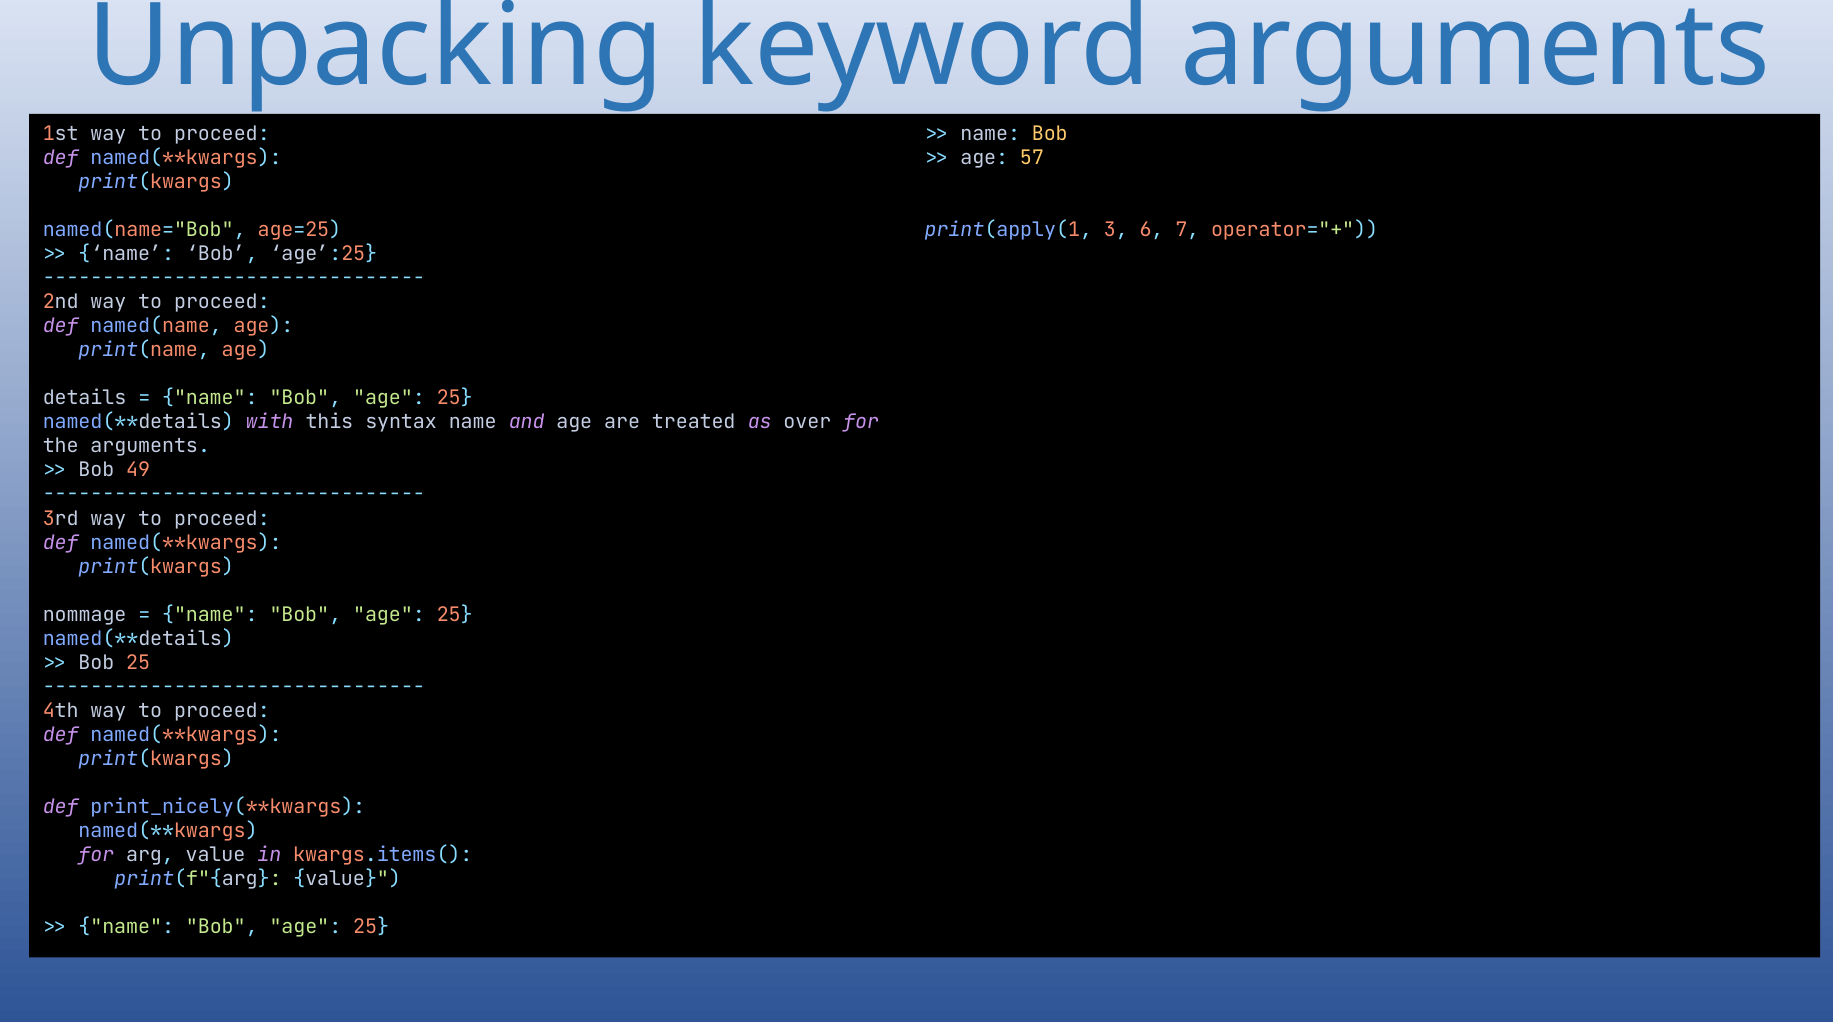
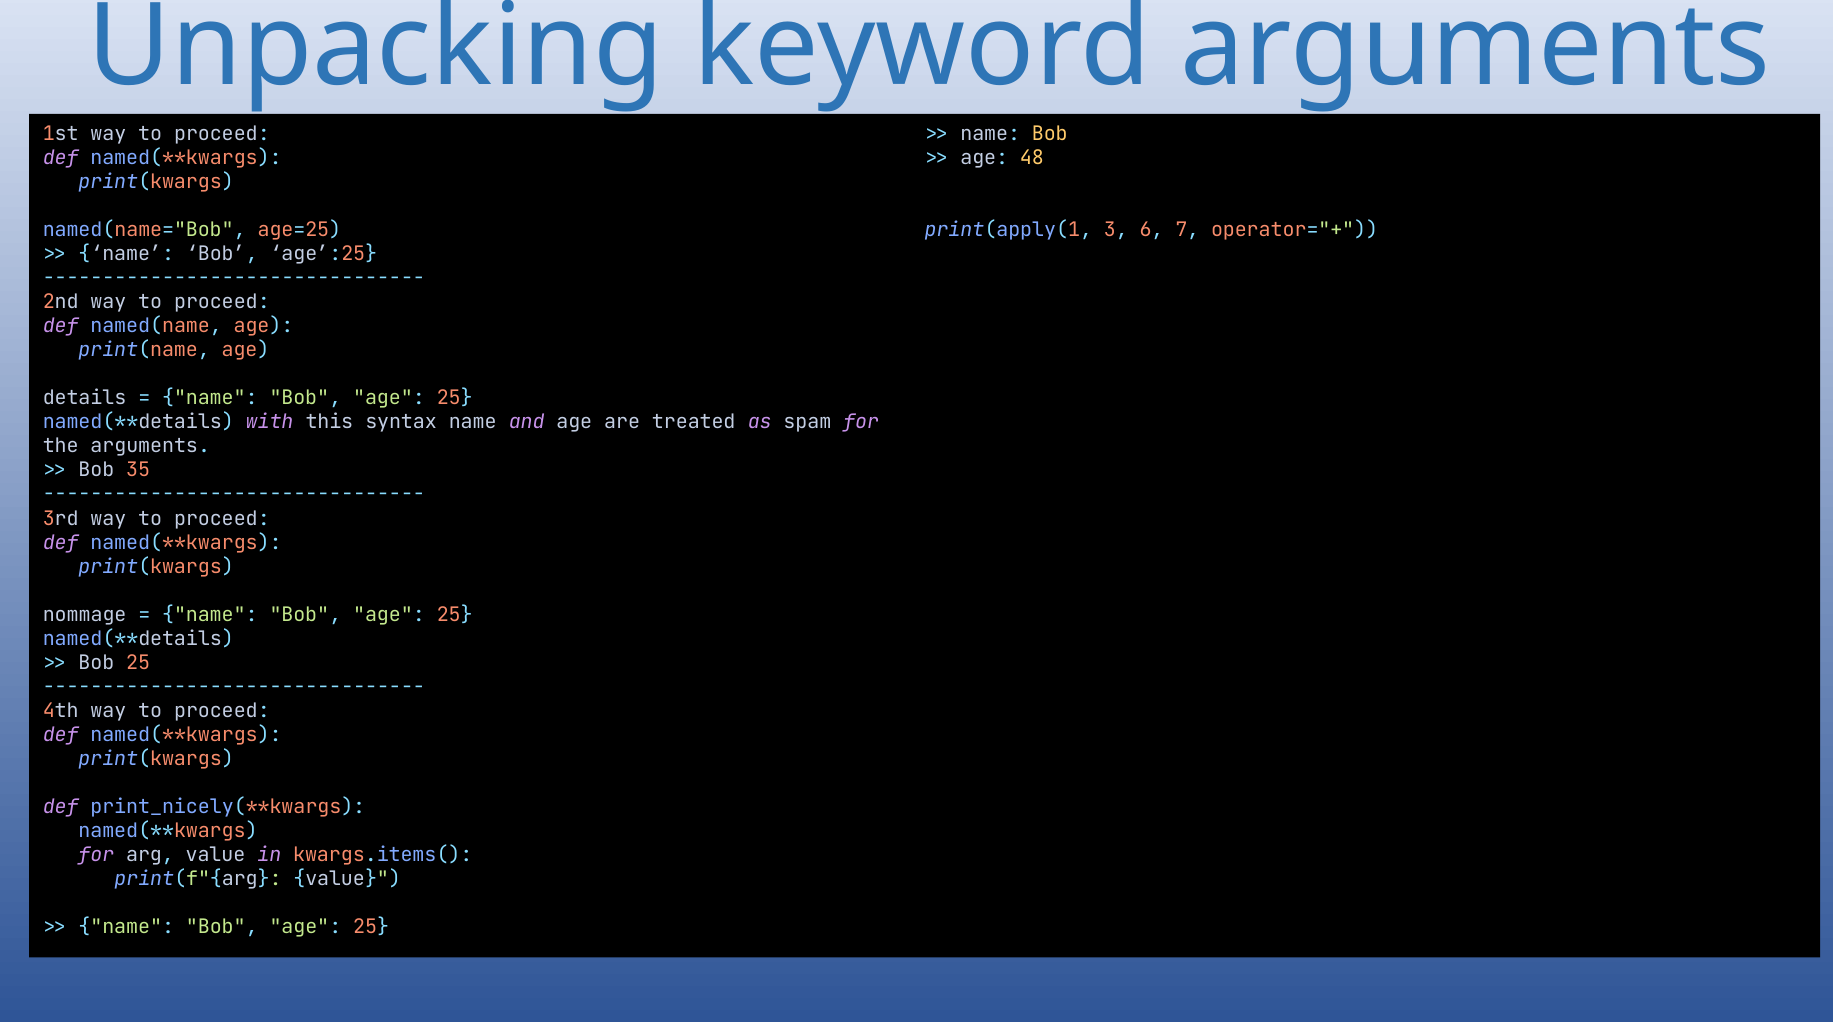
57: 57 -> 48 (1032, 158)
over: over -> spam (807, 422)
49: 49 -> 35 (138, 470)
